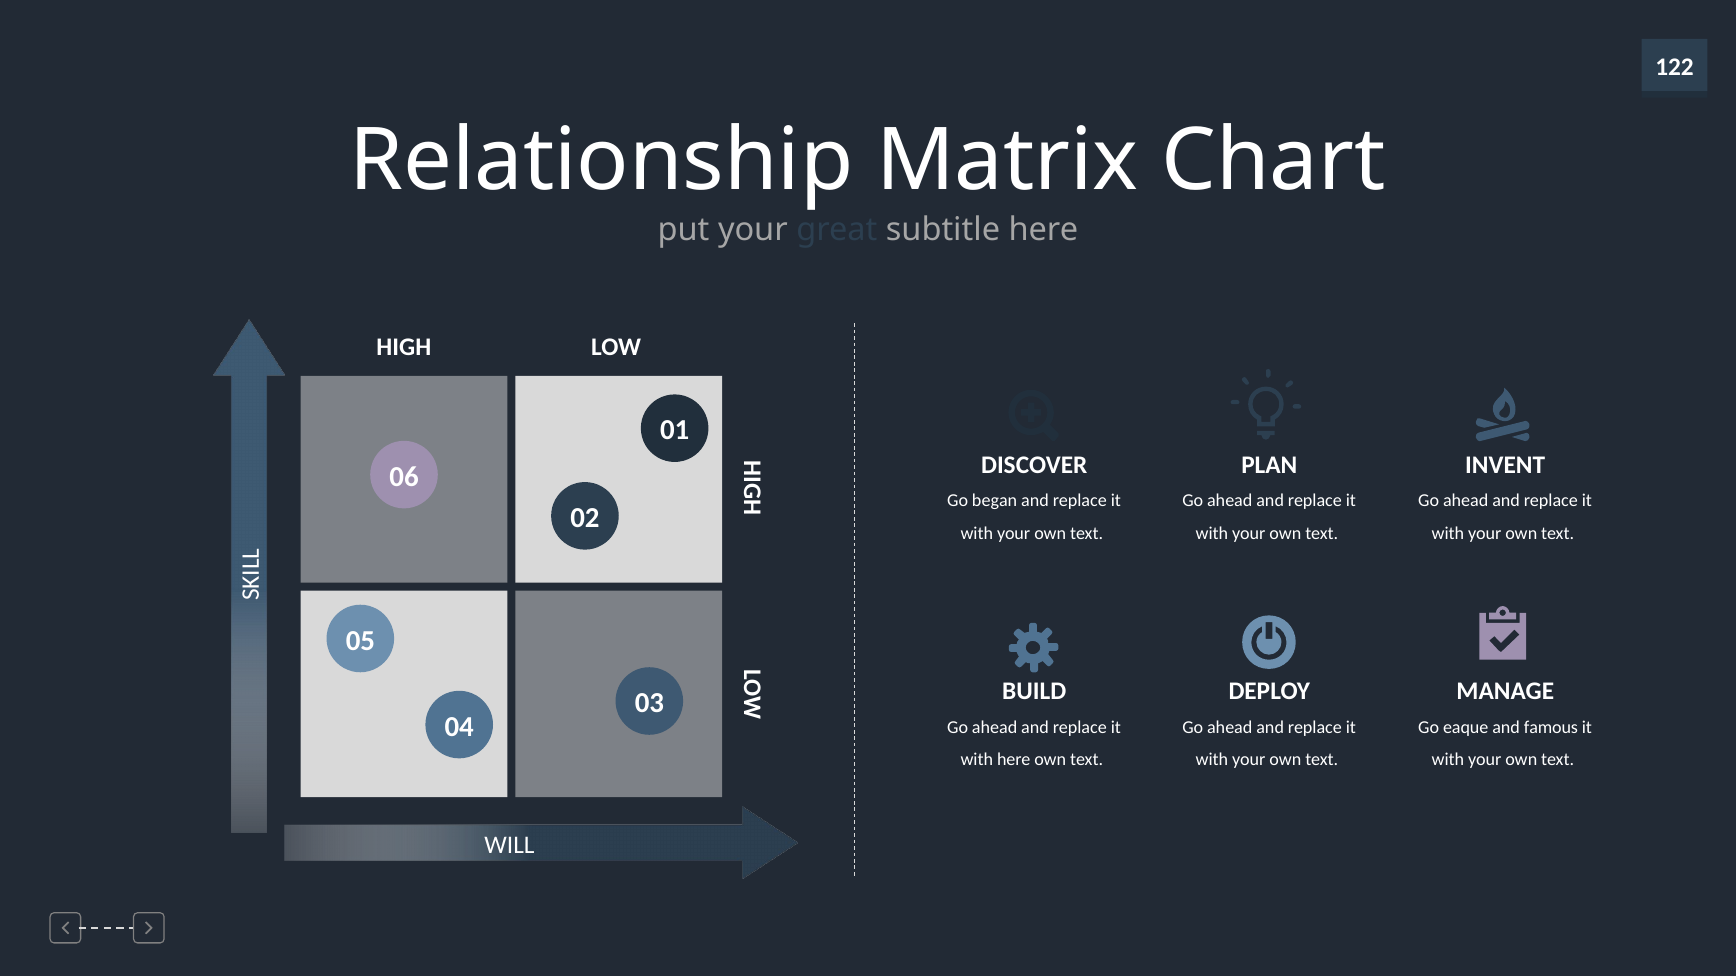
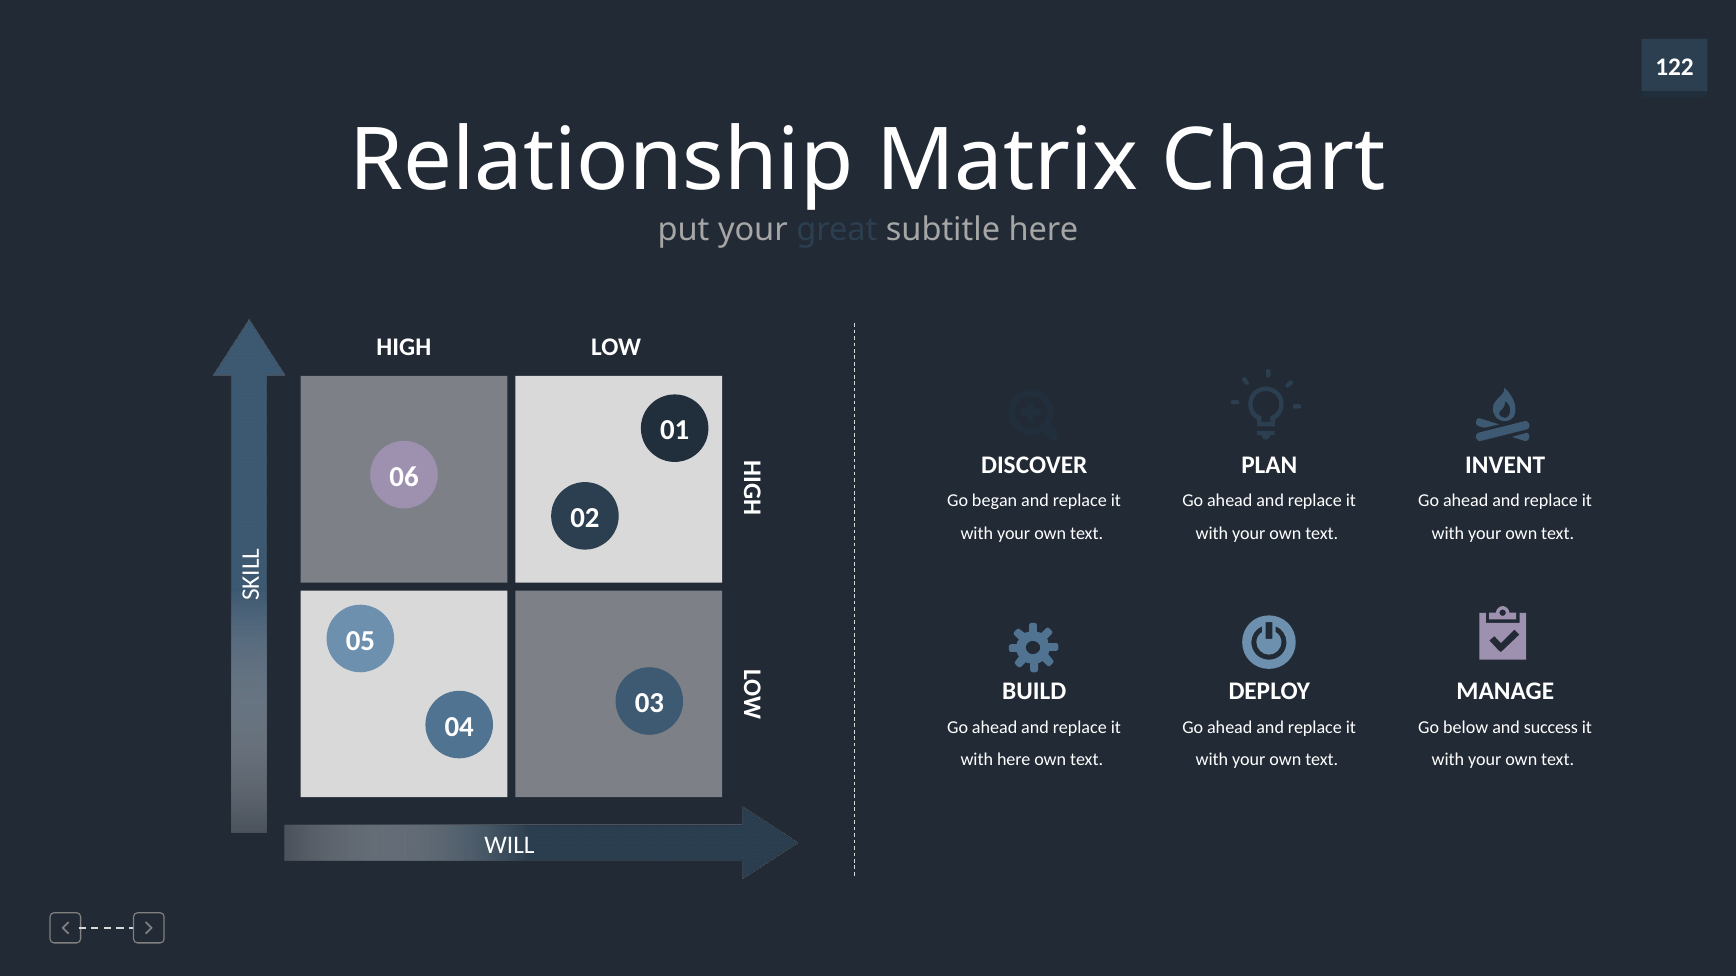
eaque: eaque -> below (1466, 727)
famous: famous -> success (1551, 727)
